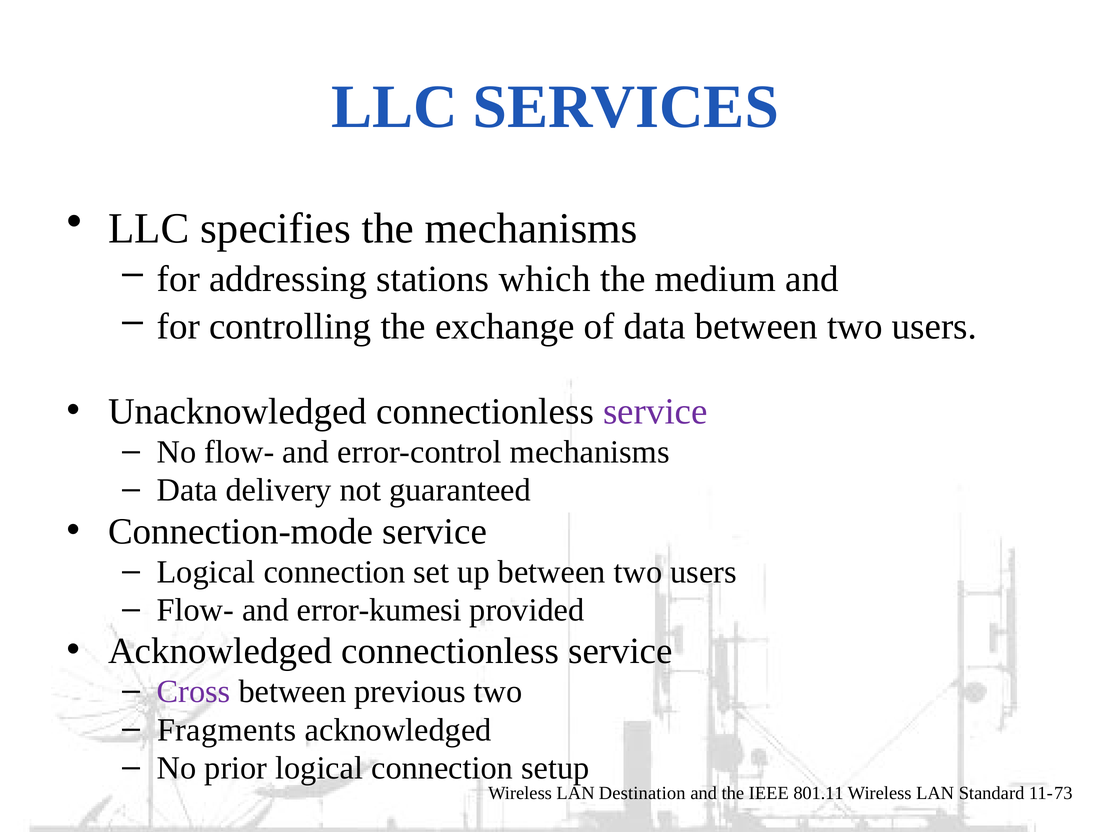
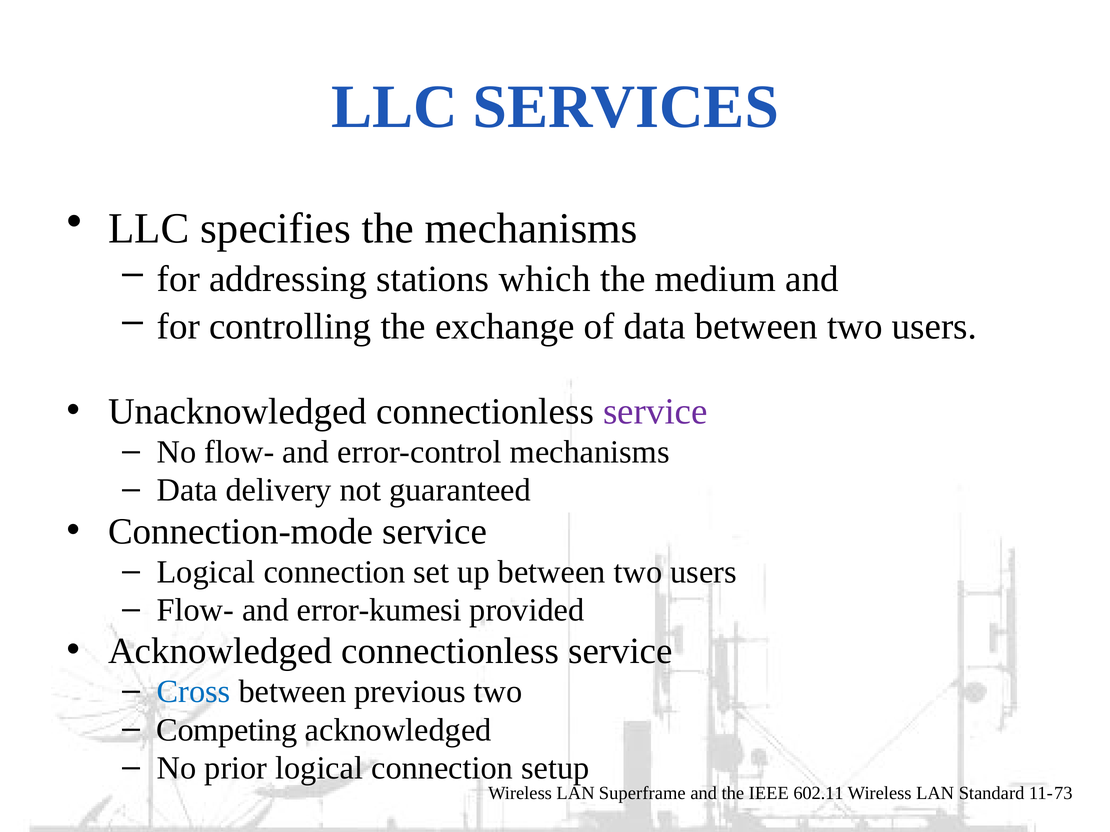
Cross colour: purple -> blue (194, 692)
Fragments: Fragments -> Competing (227, 730)
Destination: Destination -> Superframe (642, 794)
801.11: 801.11 -> 602.11 (818, 794)
